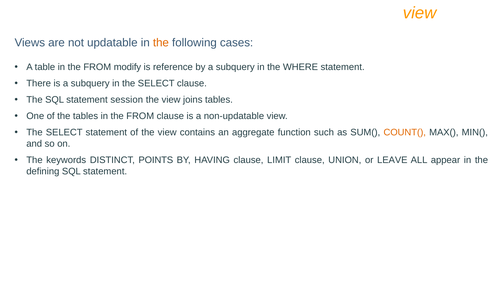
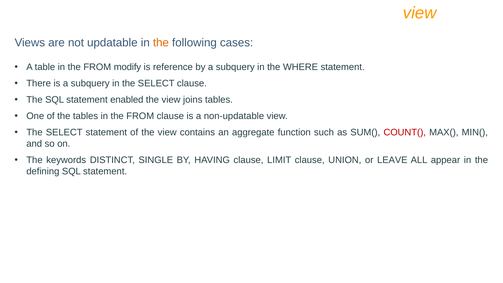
session: session -> enabled (127, 100)
COUNT( colour: orange -> red (405, 132)
POINTS: POINTS -> SINGLE (156, 160)
